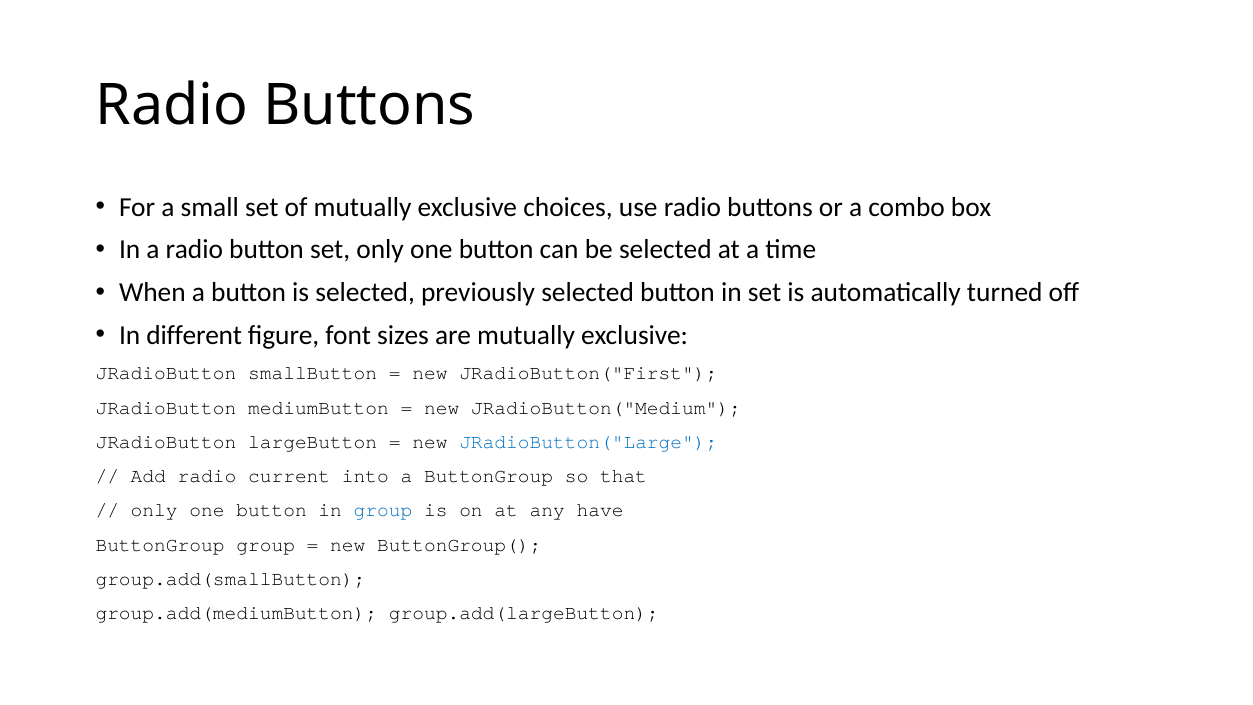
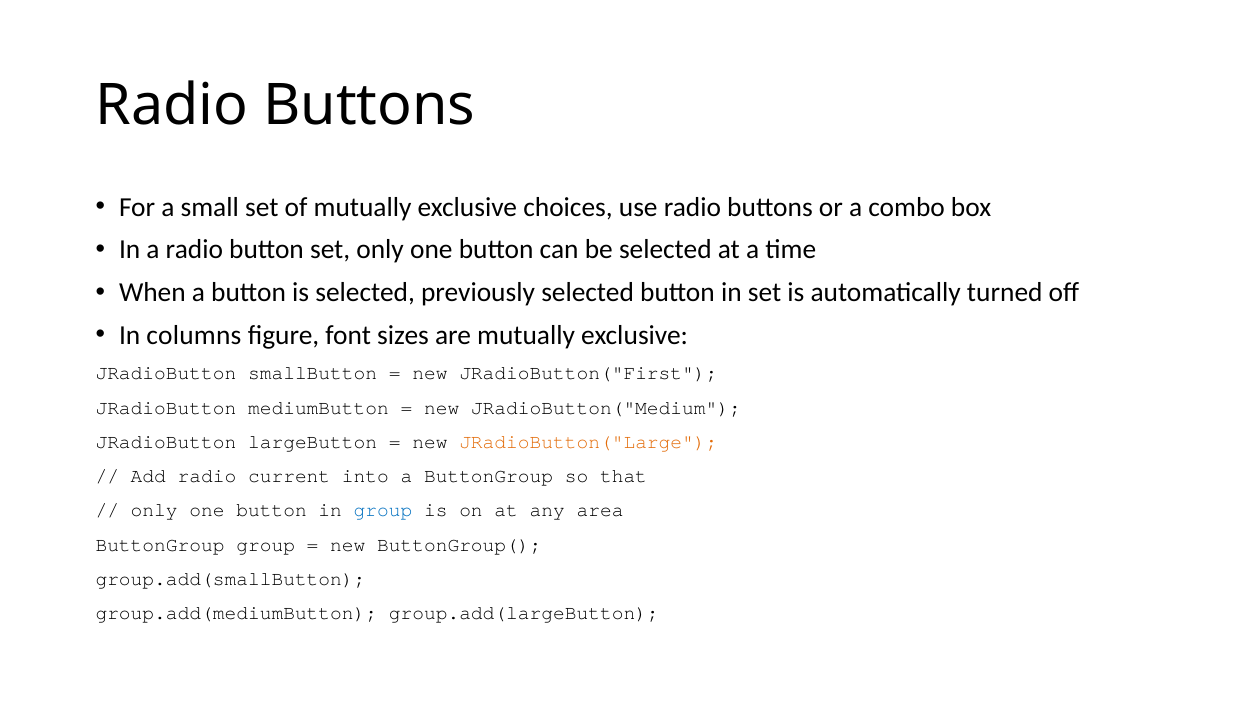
different: different -> columns (194, 335)
JRadioButton("Large colour: blue -> orange (588, 442)
have: have -> area (600, 510)
